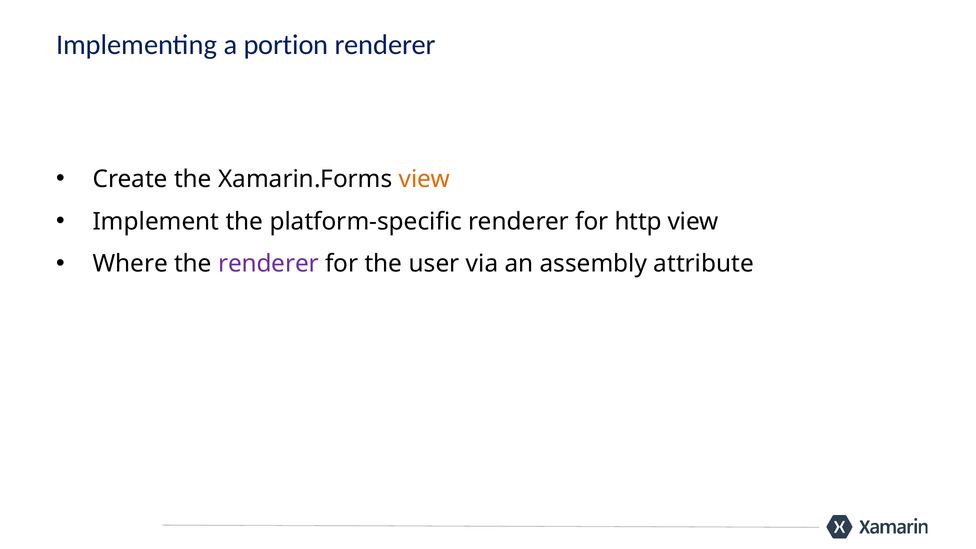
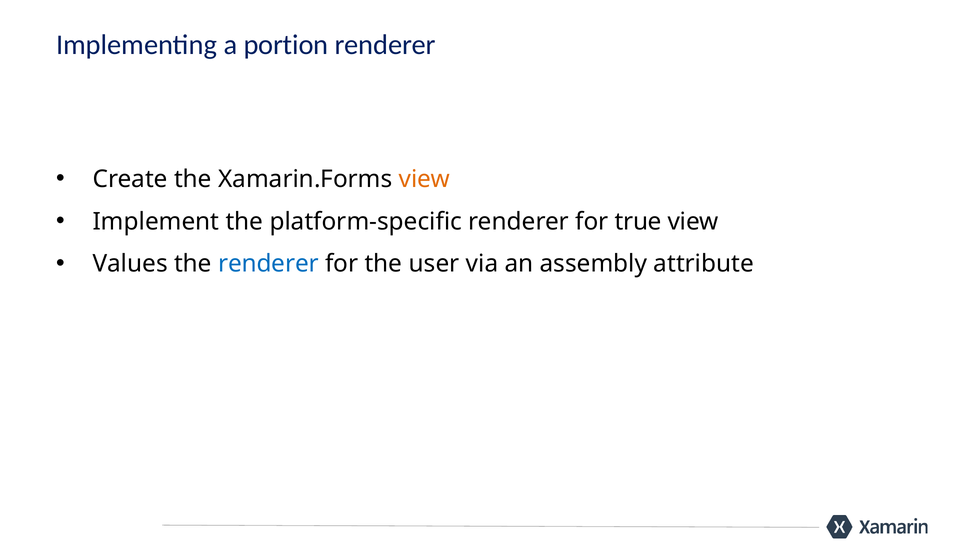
http: http -> true (638, 221)
Where: Where -> Values (130, 264)
renderer colour: purple -> blue (268, 264)
